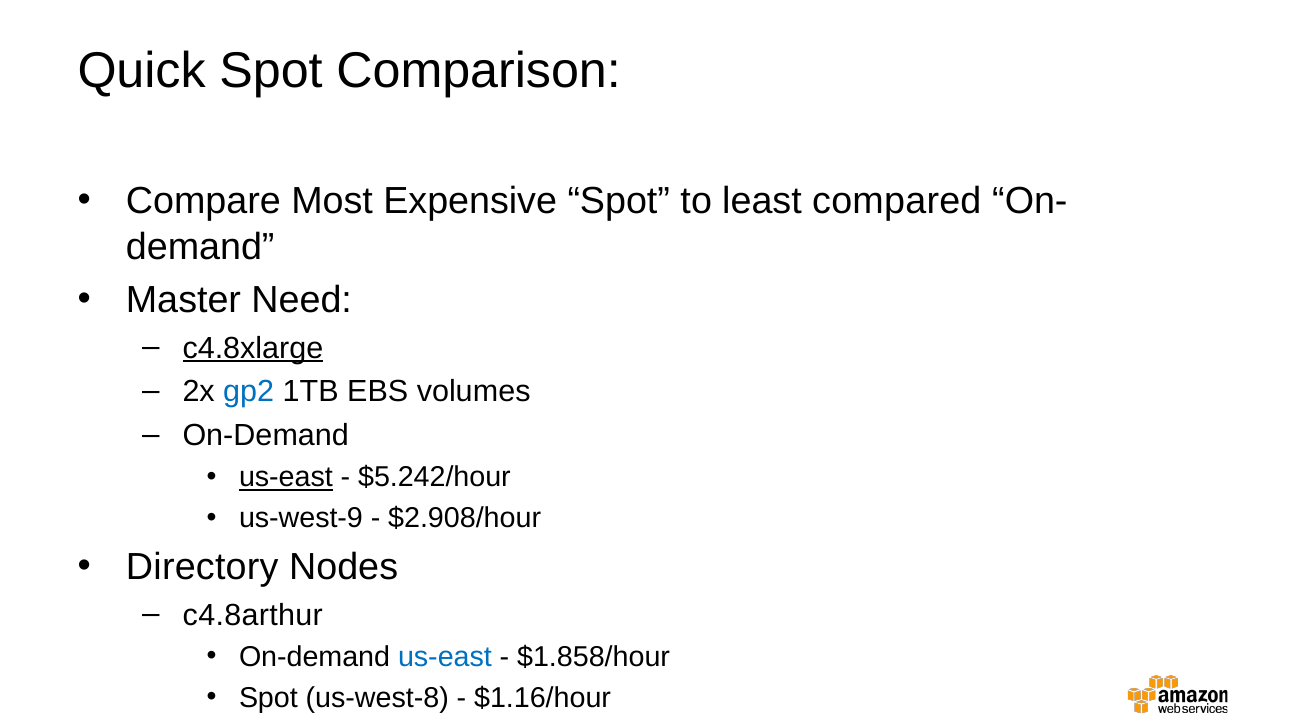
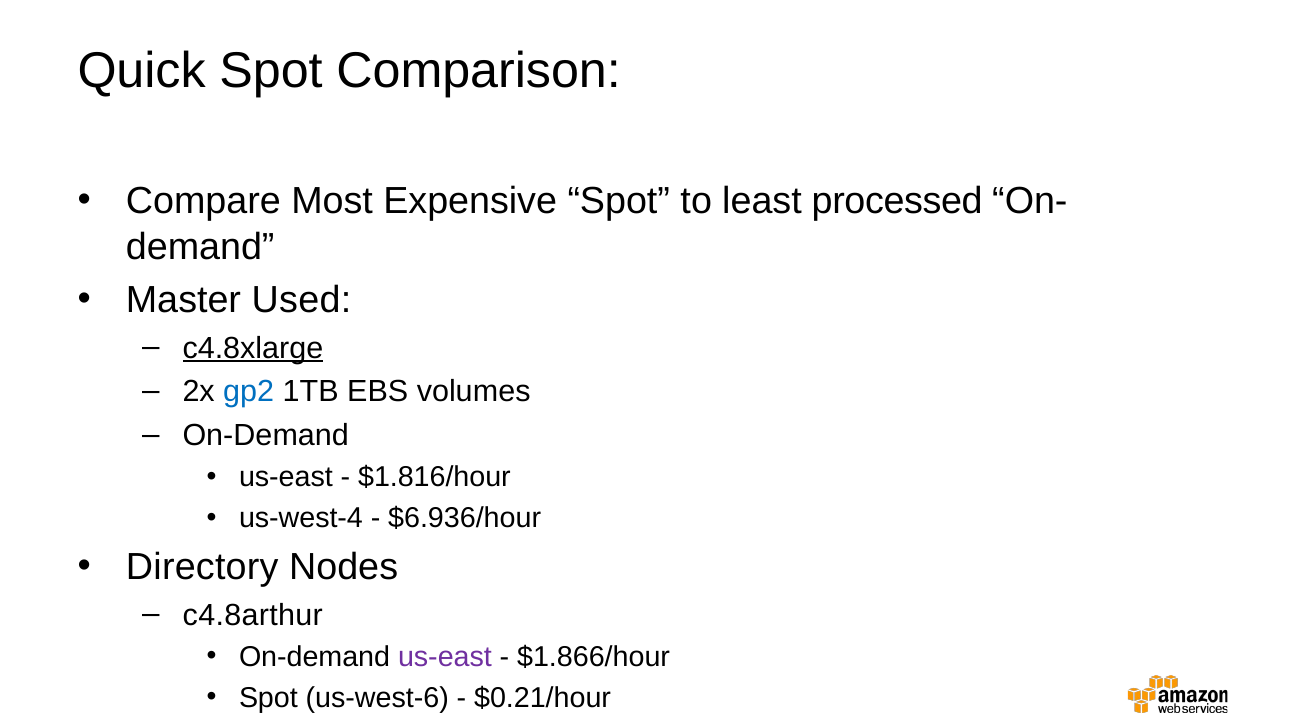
compared: compared -> processed (897, 201)
Need: Need -> Used (301, 300)
us-east underline: present -> none (286, 477)
$5.242/hour: $5.242/hour -> $1.816/hour (434, 477)
us-west-9: us-west-9 -> us-west-4 (301, 518)
$2.908/hour: $2.908/hour -> $6.936/hour (465, 518)
us-east colour: blue -> purple (445, 657)
$1.858/hour: $1.858/hour -> $1.866/hour (594, 657)
us-west-8: us-west-8 -> us-west-6 (377, 698)
$1.16/hour: $1.16/hour -> $0.21/hour (543, 698)
